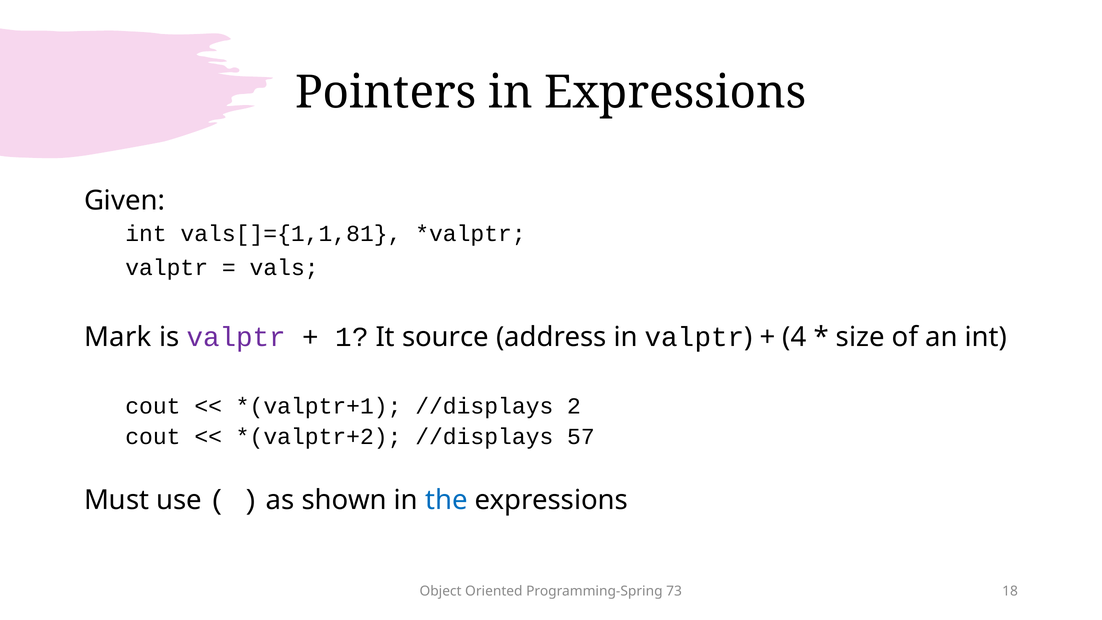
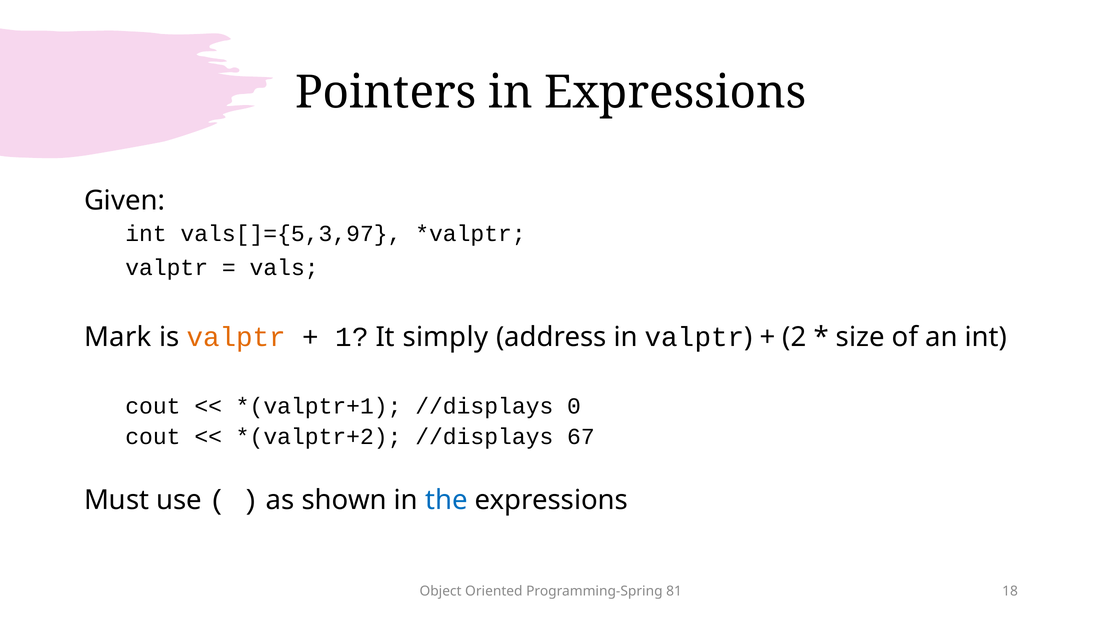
vals[]={1,1,81: vals[]={1,1,81 -> vals[]={5,3,97 (291, 234)
valptr colour: purple -> orange (236, 337)
source: source -> simply (445, 337)
4: 4 -> 2 (794, 337)
2: 2 -> 0 (574, 406)
57: 57 -> 67 (581, 436)
73: 73 -> 81 (674, 591)
